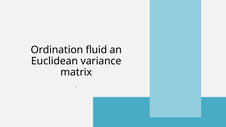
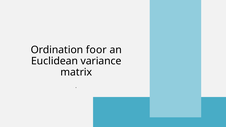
fluid: fluid -> foor (96, 50)
